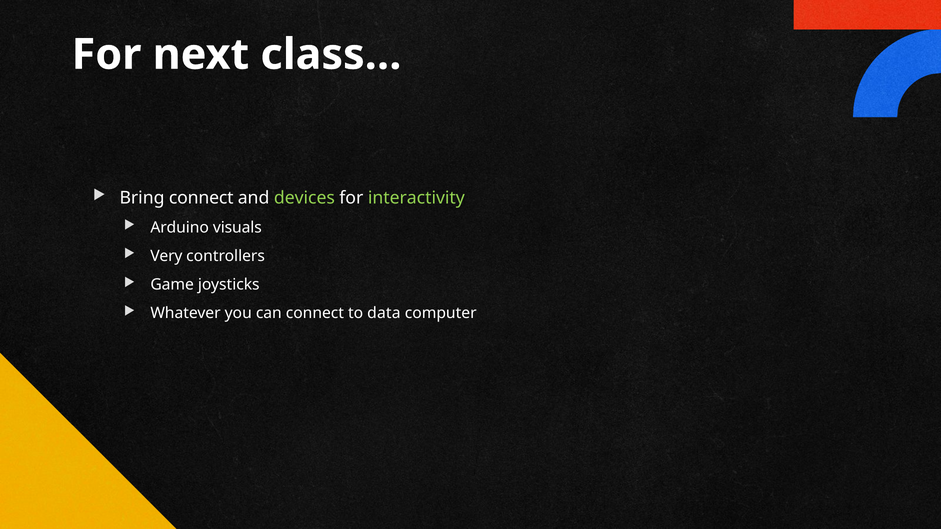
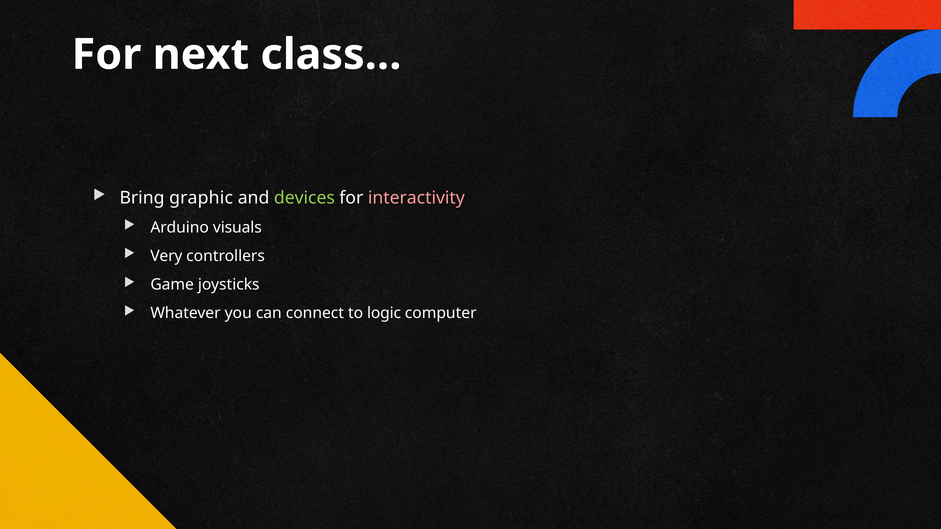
Bring connect: connect -> graphic (201, 198)
interactivity colour: light green -> pink (416, 198)
data: data -> logic (384, 313)
